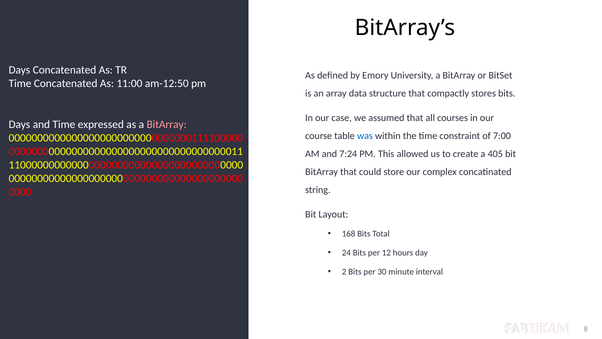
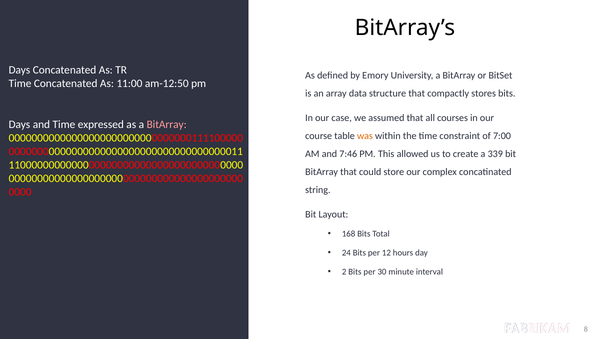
was colour: blue -> orange (365, 136)
7:24: 7:24 -> 7:46 (348, 154)
405: 405 -> 339 (495, 154)
